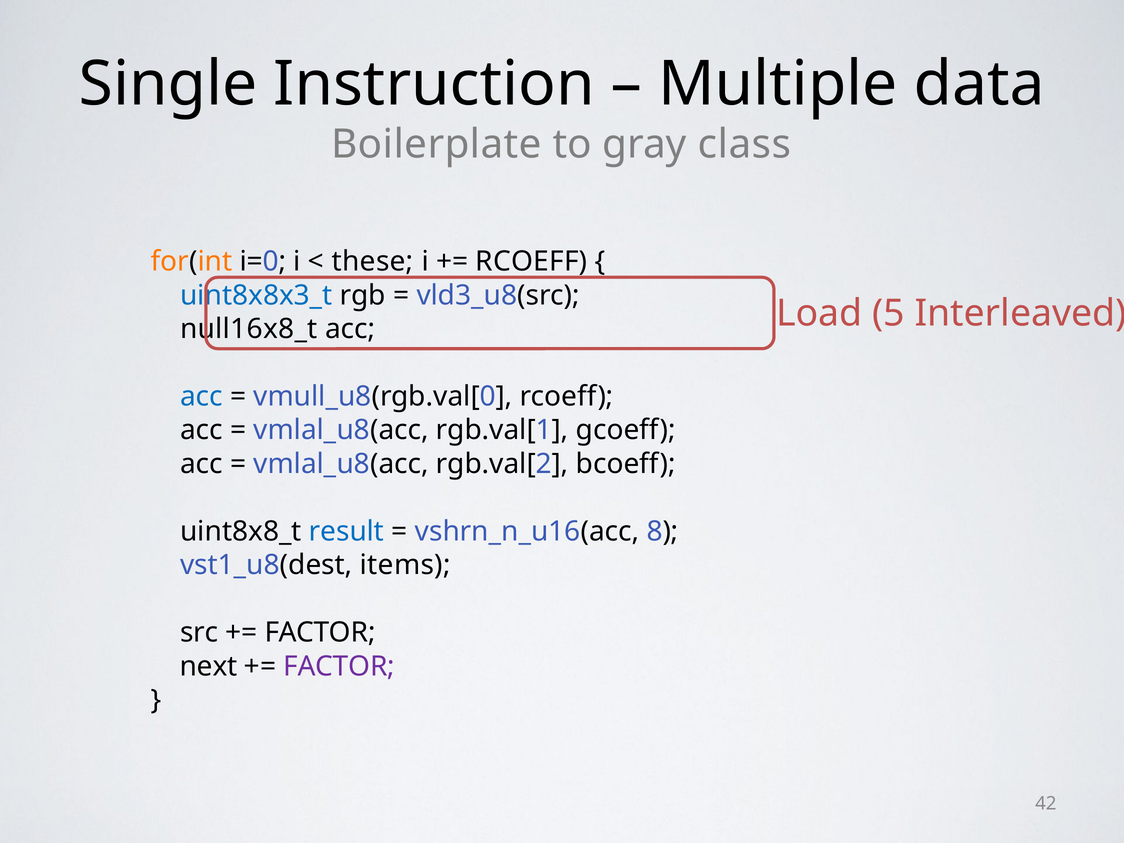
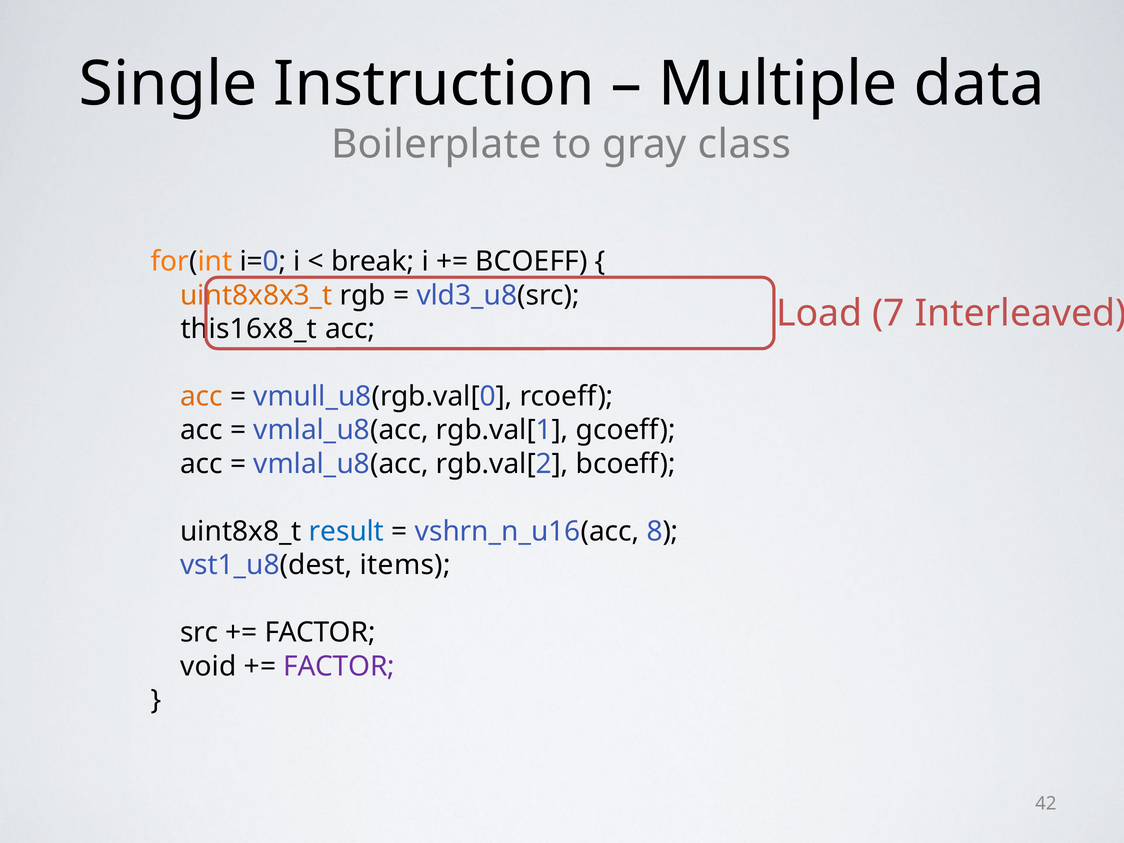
these: these -> break (373, 262)
RCOEFF: RCOEFF -> BCOEFF (531, 262)
uint8x8x3_t colour: blue -> orange (256, 295)
5: 5 -> 7 (889, 313)
null16x8_t: null16x8_t -> this16x8_t (249, 329)
acc colour: blue -> orange (201, 396)
next: next -> void (208, 666)
